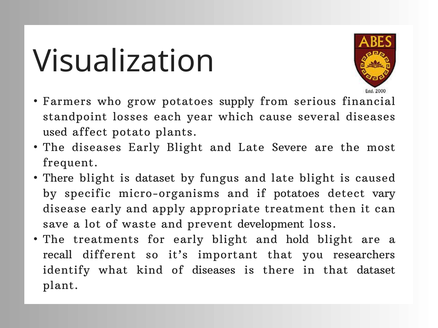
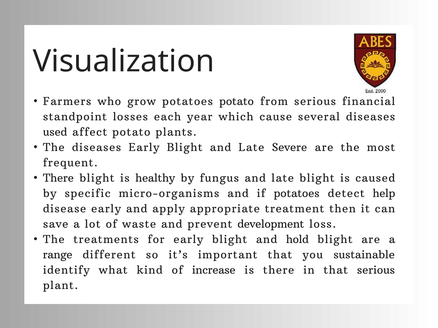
potatoes supply: supply -> potato (237, 102)
is dataset: dataset -> healthy (155, 179)
vary: vary -> help (384, 194)
recall: recall -> range (58, 255)
researchers: researchers -> sustainable (364, 255)
of diseases: diseases -> increase (214, 271)
that dataset: dataset -> serious (376, 271)
